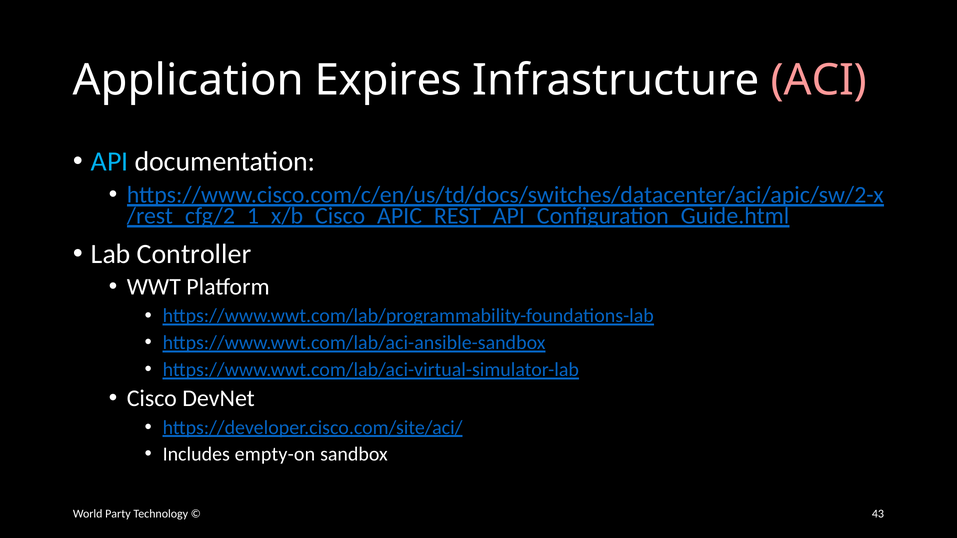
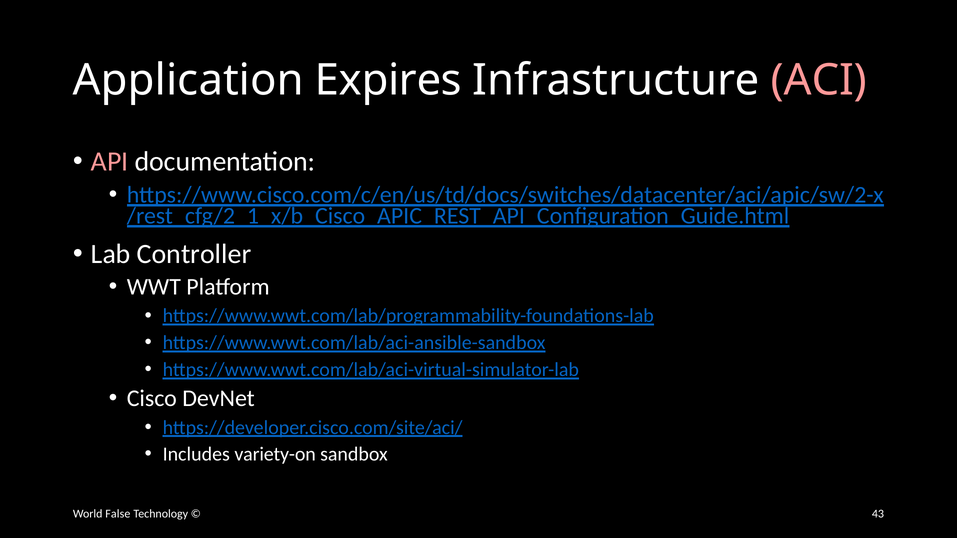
API colour: light blue -> pink (110, 162)
empty-on: empty-on -> variety-on (275, 454)
Party: Party -> False (118, 514)
